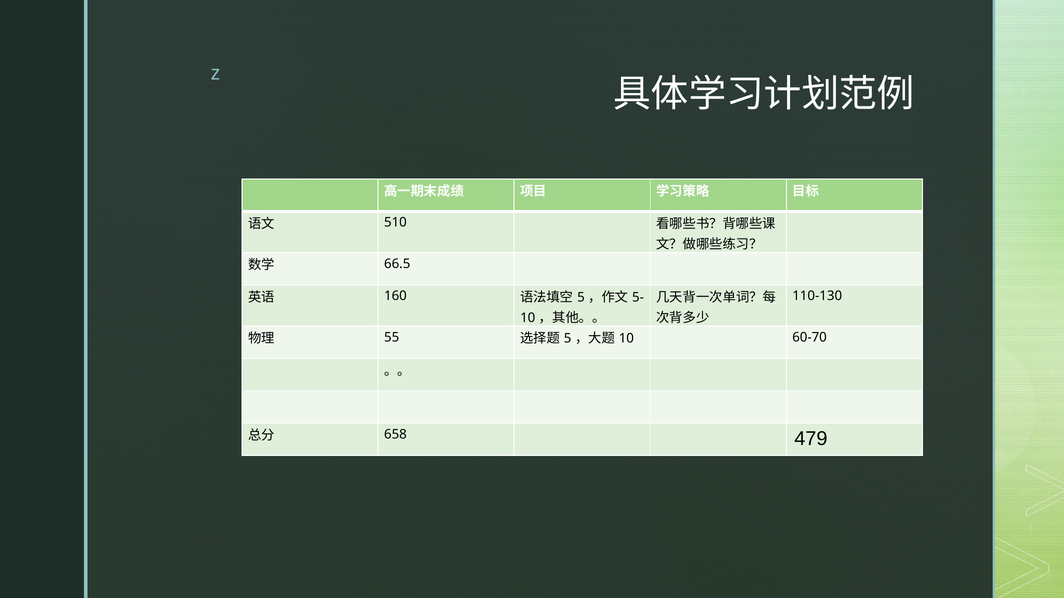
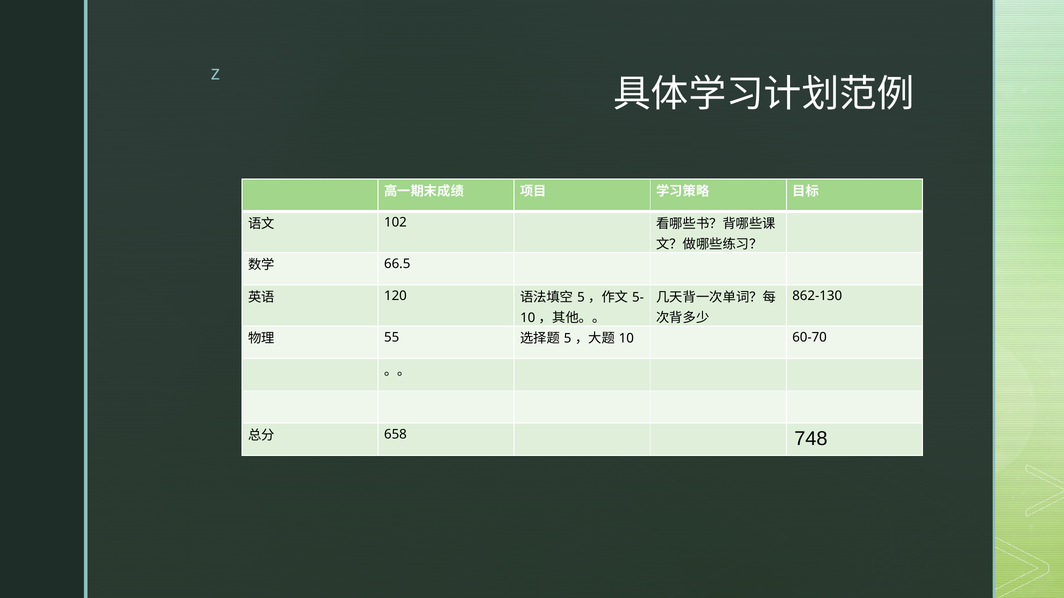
510: 510 -> 102 (395, 223)
160: 160 -> 120 (395, 296)
110-130: 110-130 -> 862-130 (817, 296)
479: 479 -> 748 (811, 439)
